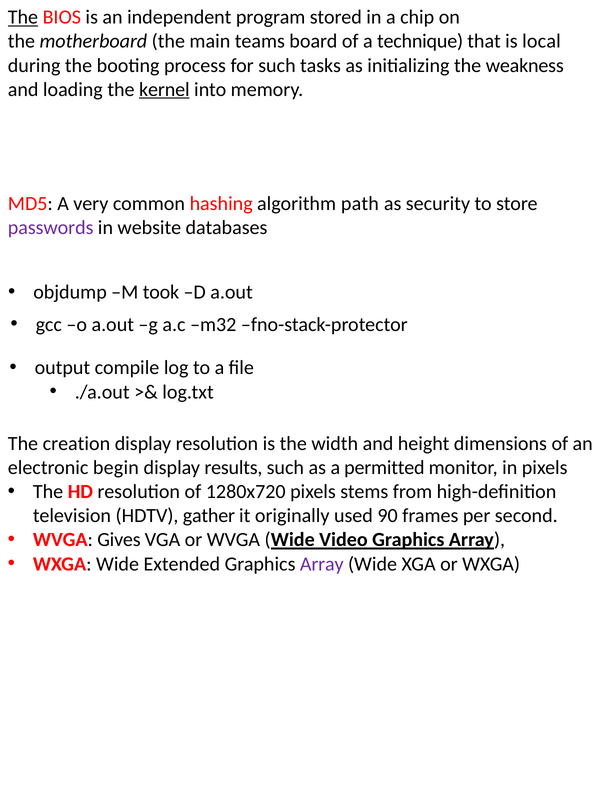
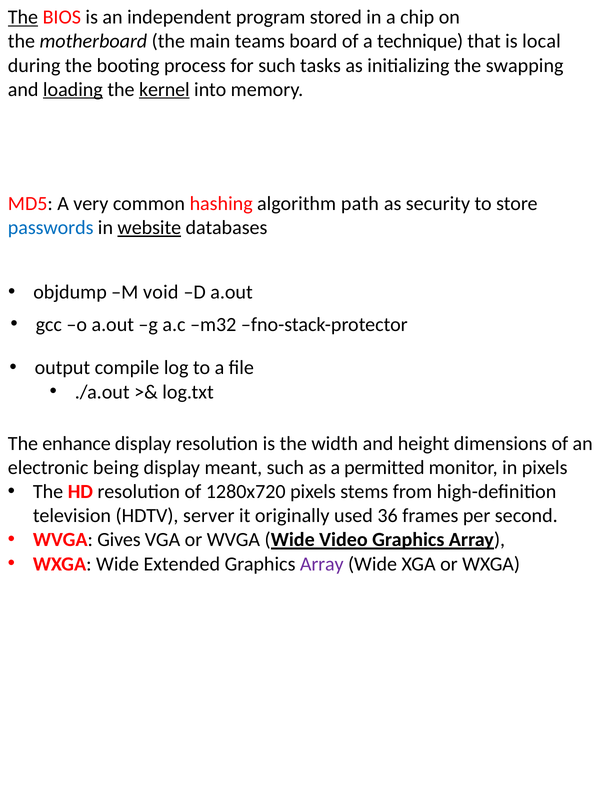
weakness: weakness -> swapping (525, 65)
loading underline: none -> present (73, 90)
passwords colour: purple -> blue (51, 228)
website underline: none -> present (149, 228)
took: took -> void (161, 292)
creation: creation -> enhance (77, 444)
begin: begin -> being (116, 468)
results: results -> meant (233, 468)
gather: gather -> server (209, 516)
90: 90 -> 36 (388, 516)
